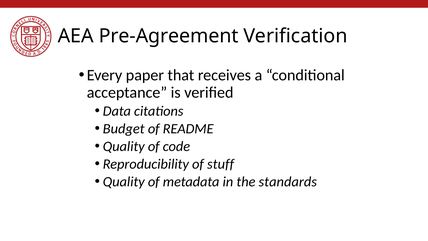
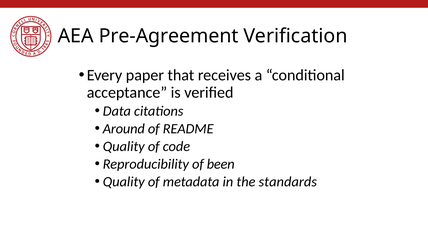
Budget: Budget -> Around (124, 129)
stuff: stuff -> been (221, 164)
